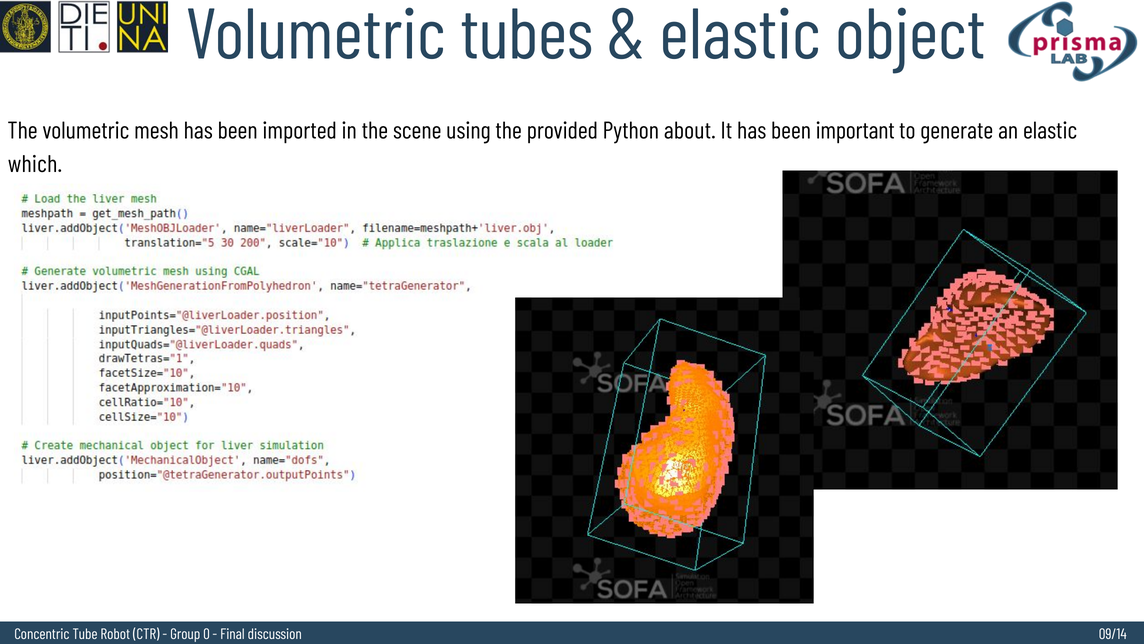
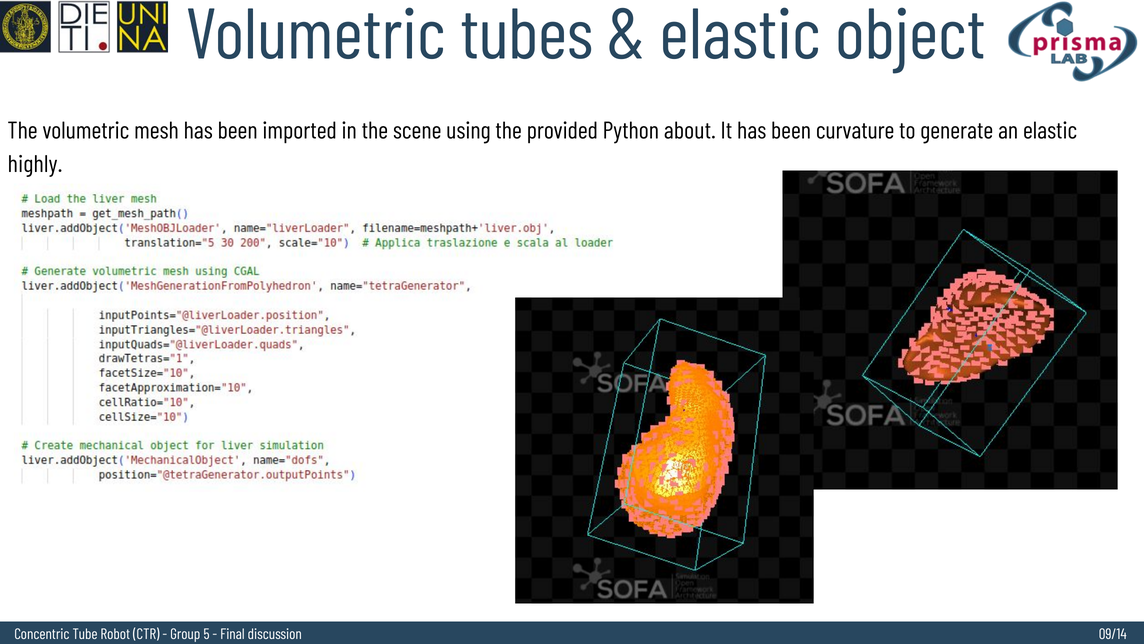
important: important -> curvature (855, 130)
which: which -> highly (35, 164)
0: 0 -> 5 (206, 634)
